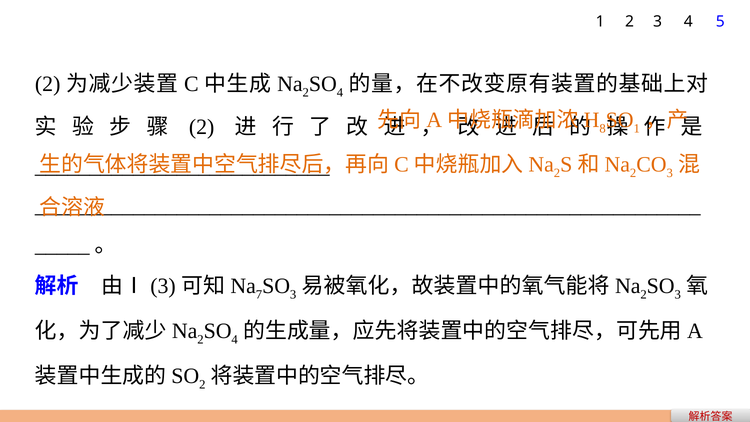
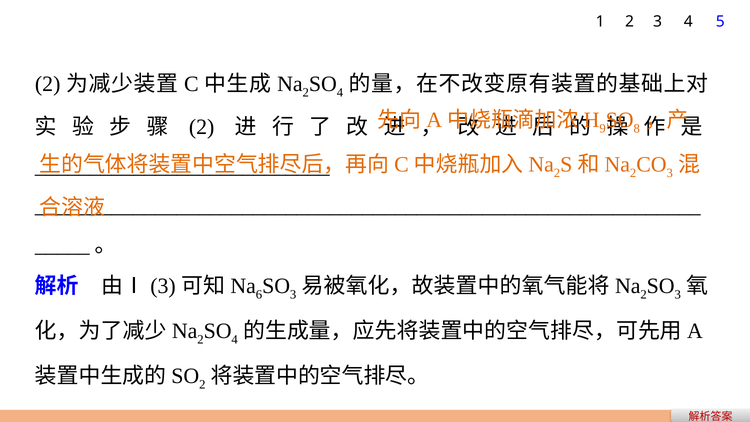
8: 8 -> 9 (603, 128)
1: 1 -> 8 (637, 128)
7: 7 -> 6 (259, 295)
